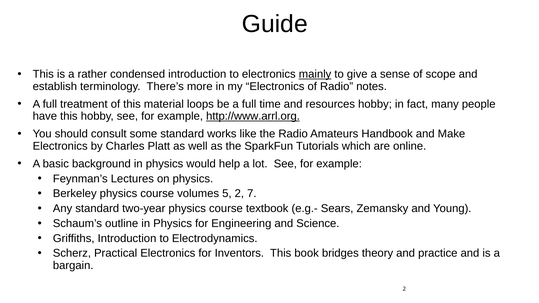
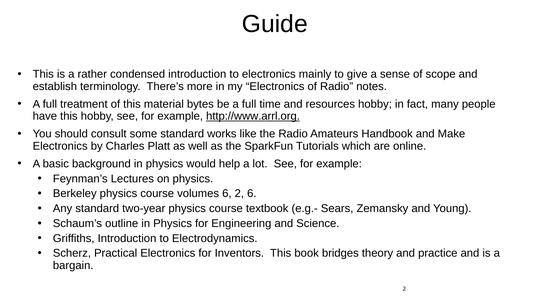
mainly underline: present -> none (315, 74)
loops: loops -> bytes (200, 104)
volumes 5: 5 -> 6 (227, 194)
2 7: 7 -> 6 (252, 194)
